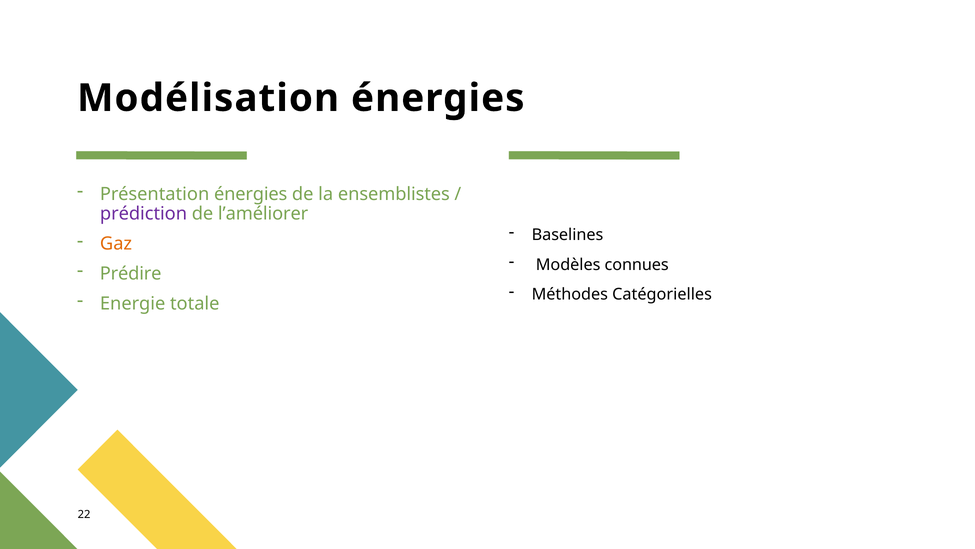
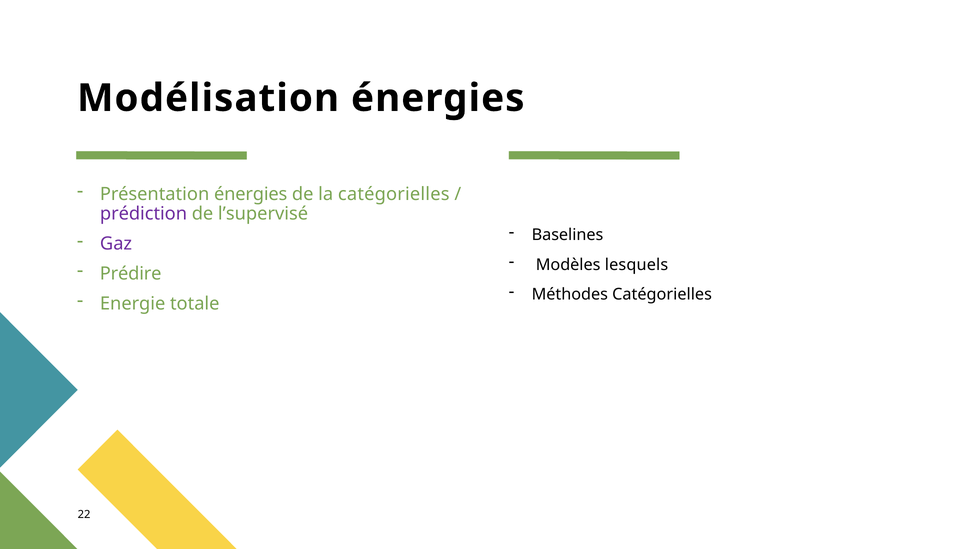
la ensemblistes: ensemblistes -> catégorielles (394, 194)
l’améliorer: l’améliorer -> l’supervisé (263, 214)
Gaz colour: orange -> purple (116, 243)
connues: connues -> lesquels (637, 264)
